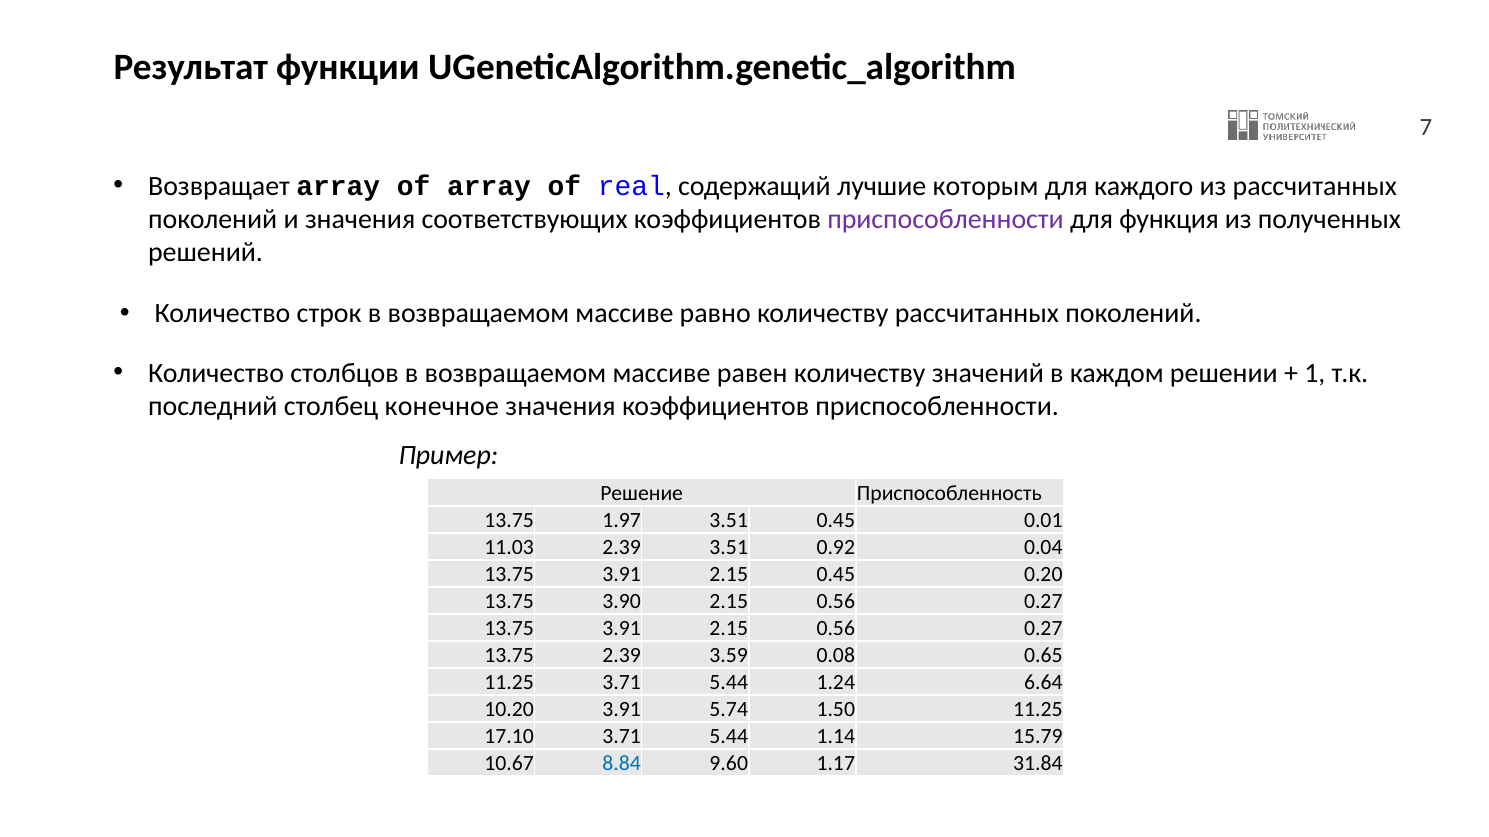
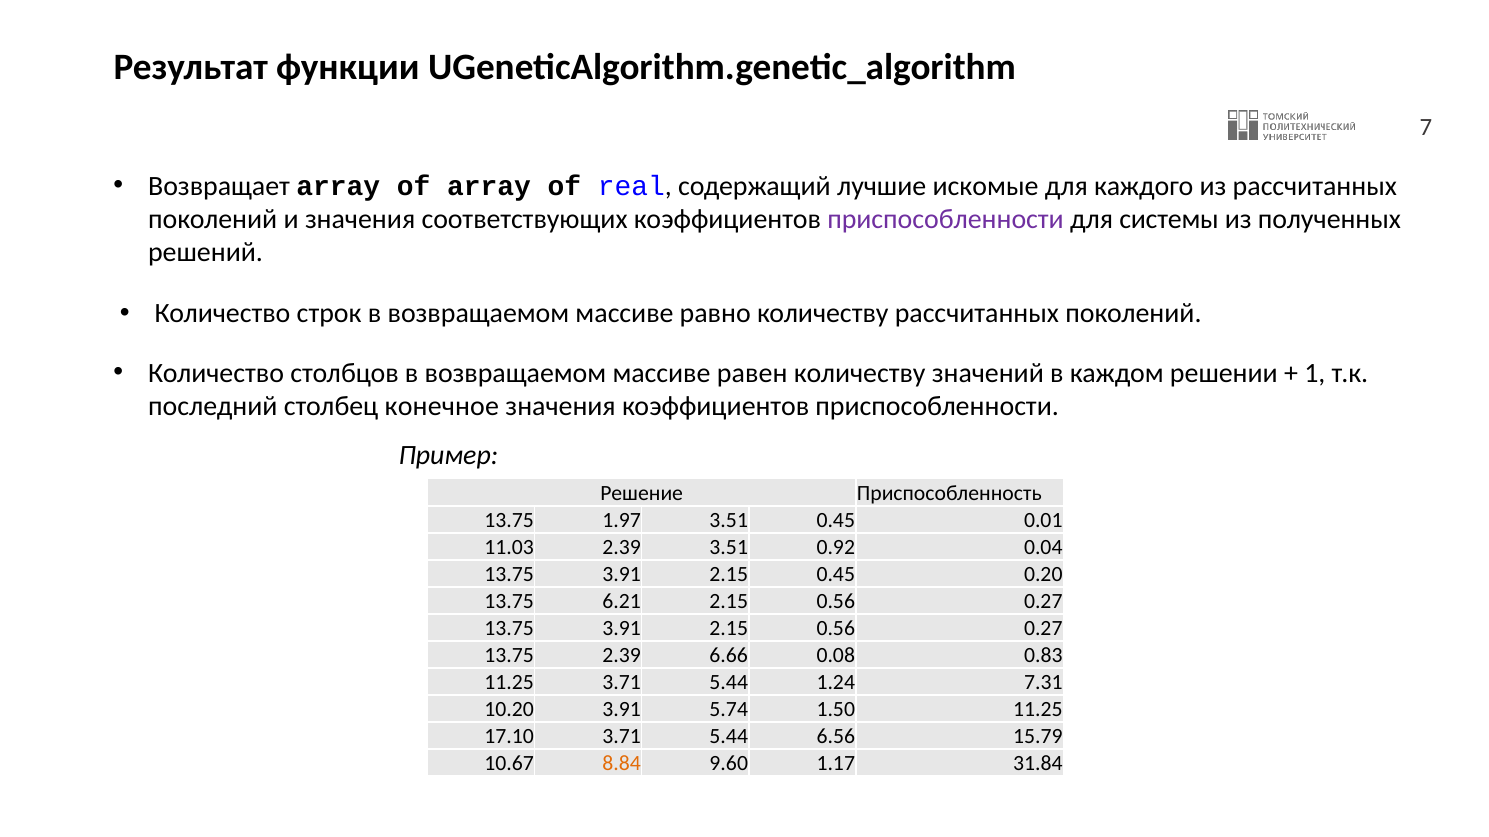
которым: которым -> искомые (986, 186)
функция: функция -> системы (1169, 219)
3.90: 3.90 -> 6.21 (622, 602)
3.59: 3.59 -> 6.66 (729, 656)
0.65: 0.65 -> 0.83 (1043, 656)
6.64: 6.64 -> 7.31 (1043, 683)
1.14: 1.14 -> 6.56 (836, 737)
8.84 colour: blue -> orange (622, 764)
